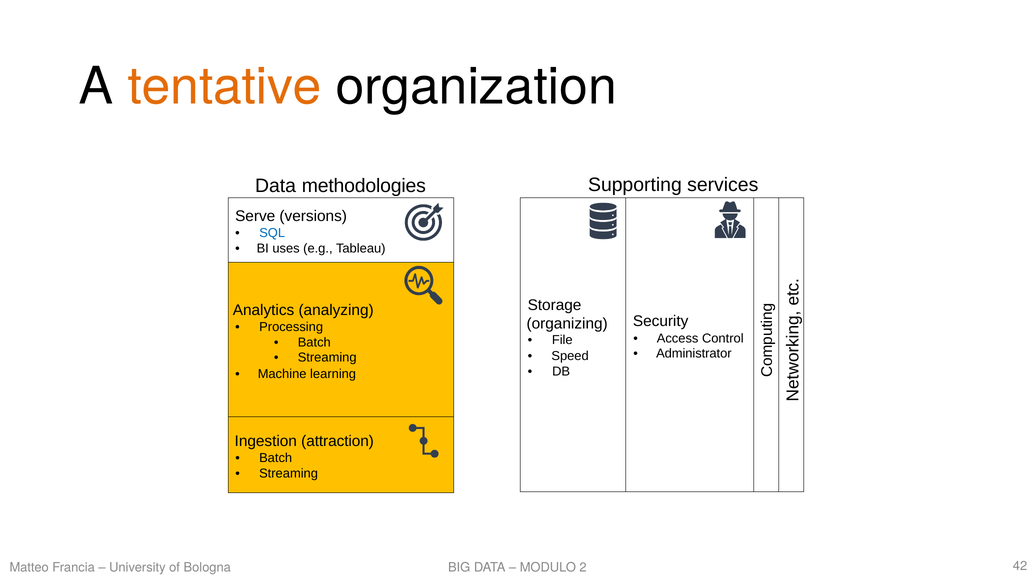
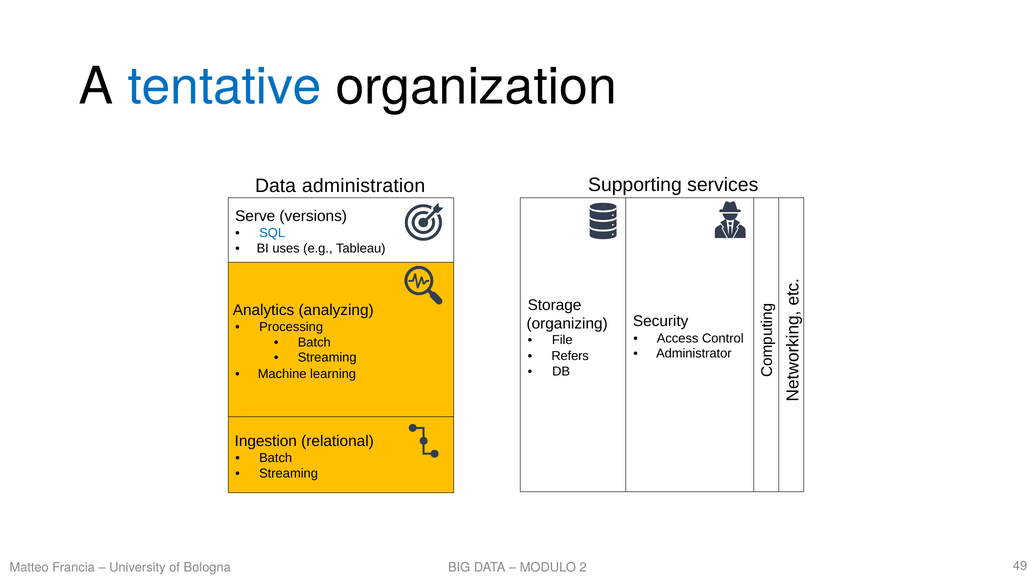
tentative colour: orange -> blue (225, 87)
methodologies: methodologies -> administration (364, 186)
Speed: Speed -> Refers (570, 356)
attraction: attraction -> relational (338, 441)
42: 42 -> 49 (1020, 566)
